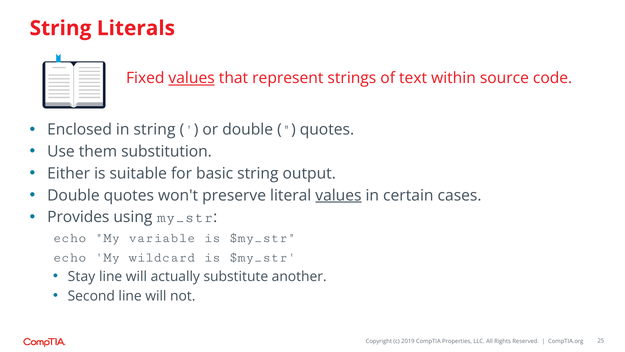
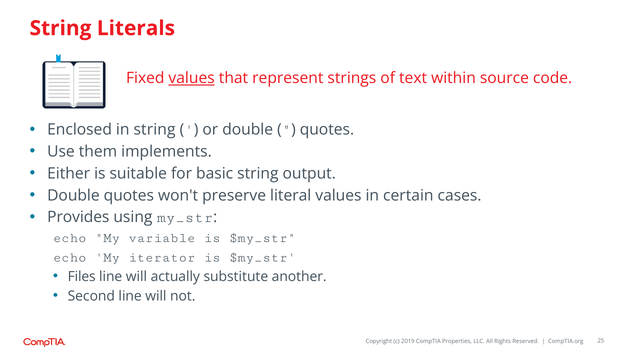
substitution: substitution -> implements (166, 151)
values underline: present -> none (338, 195)
wildcard: wildcard -> iterator (162, 257)
Stay: Stay -> Files (82, 276)
